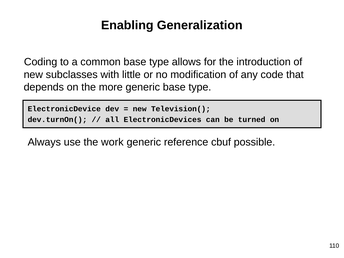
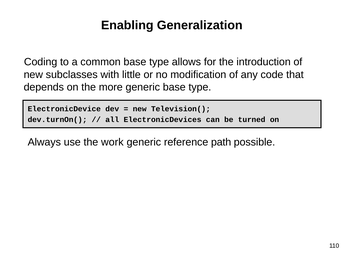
cbuf: cbuf -> path (221, 142)
